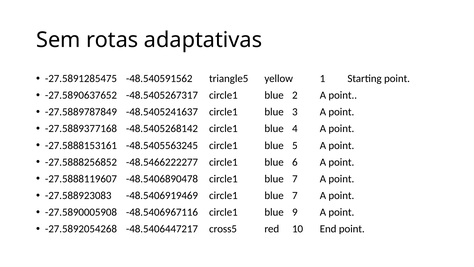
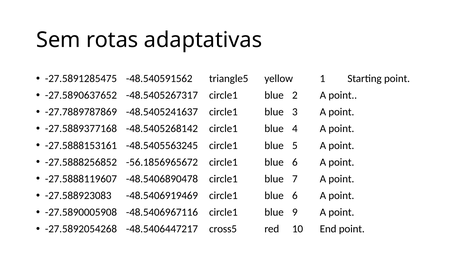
-27.5889787849: -27.5889787849 -> -27.7889787869 (81, 112)
-48.5466222277: -48.5466222277 -> -56.1856965672 (162, 162)
-48.5406919469 circle1 blue 7: 7 -> 6 (295, 195)
